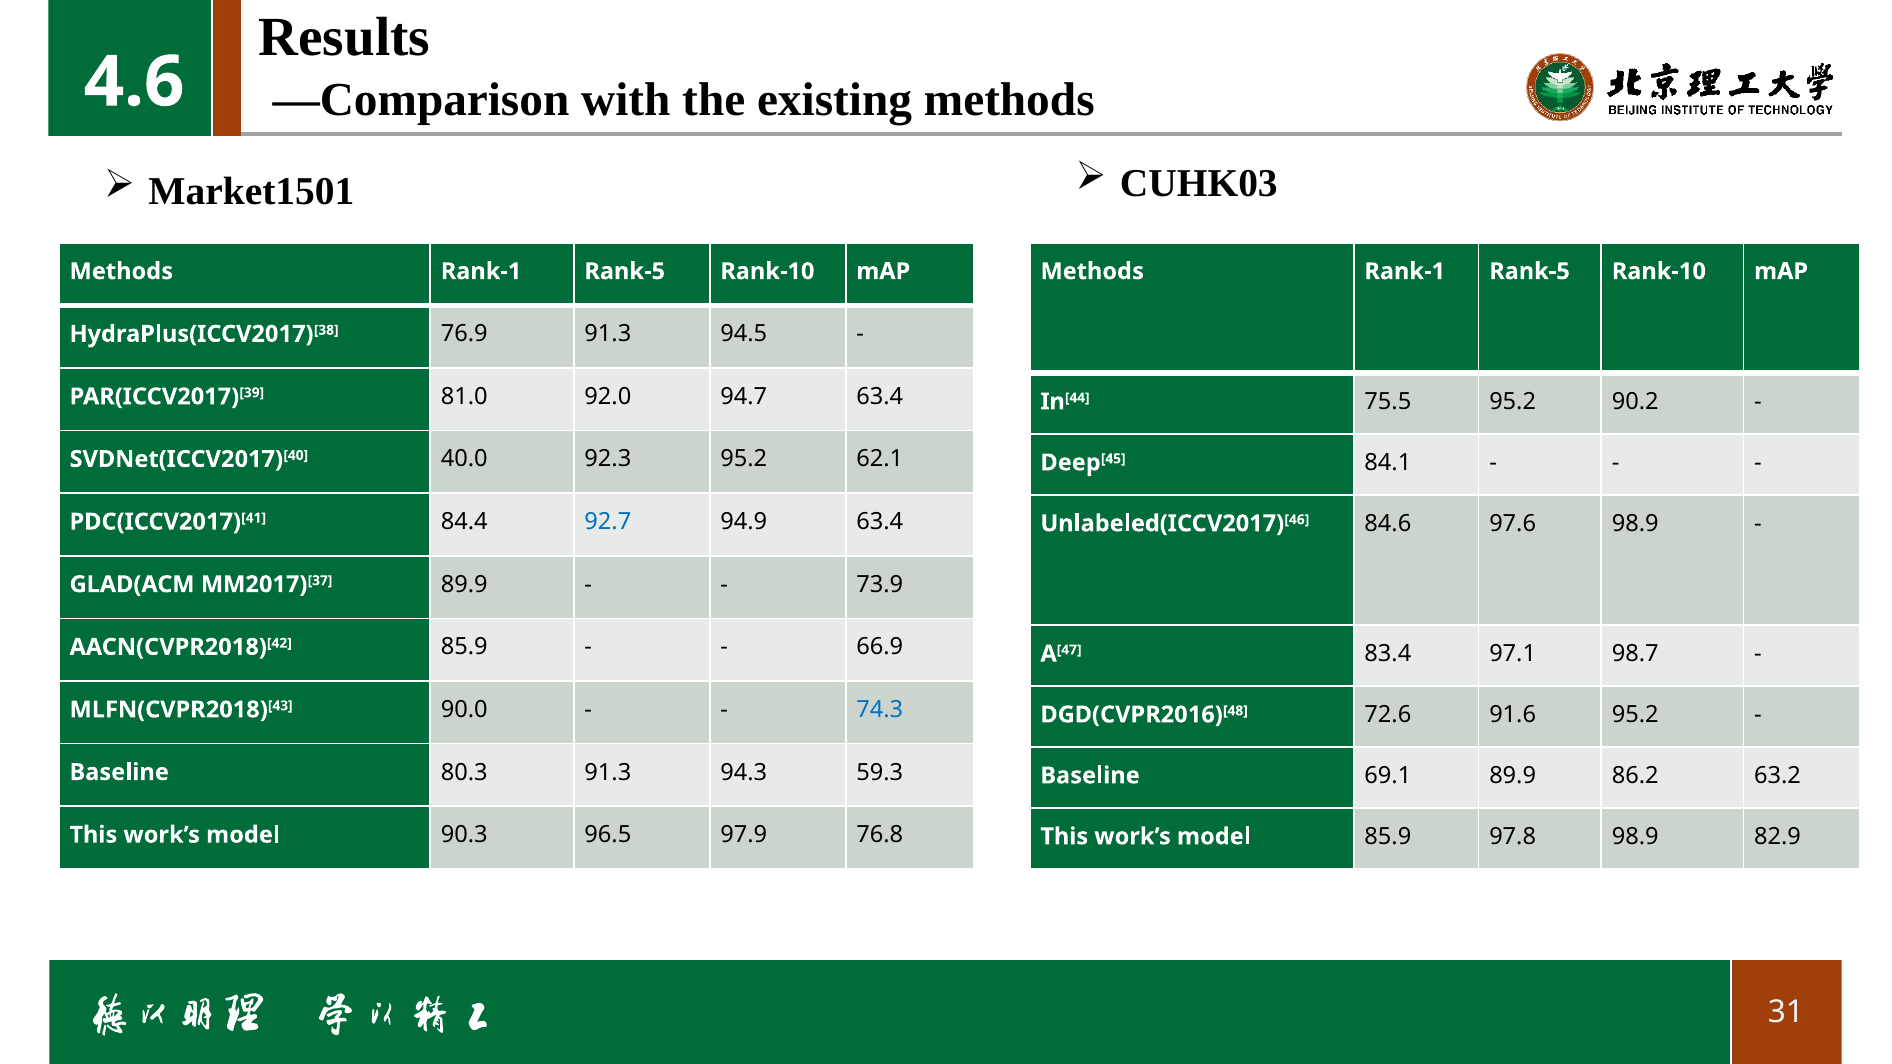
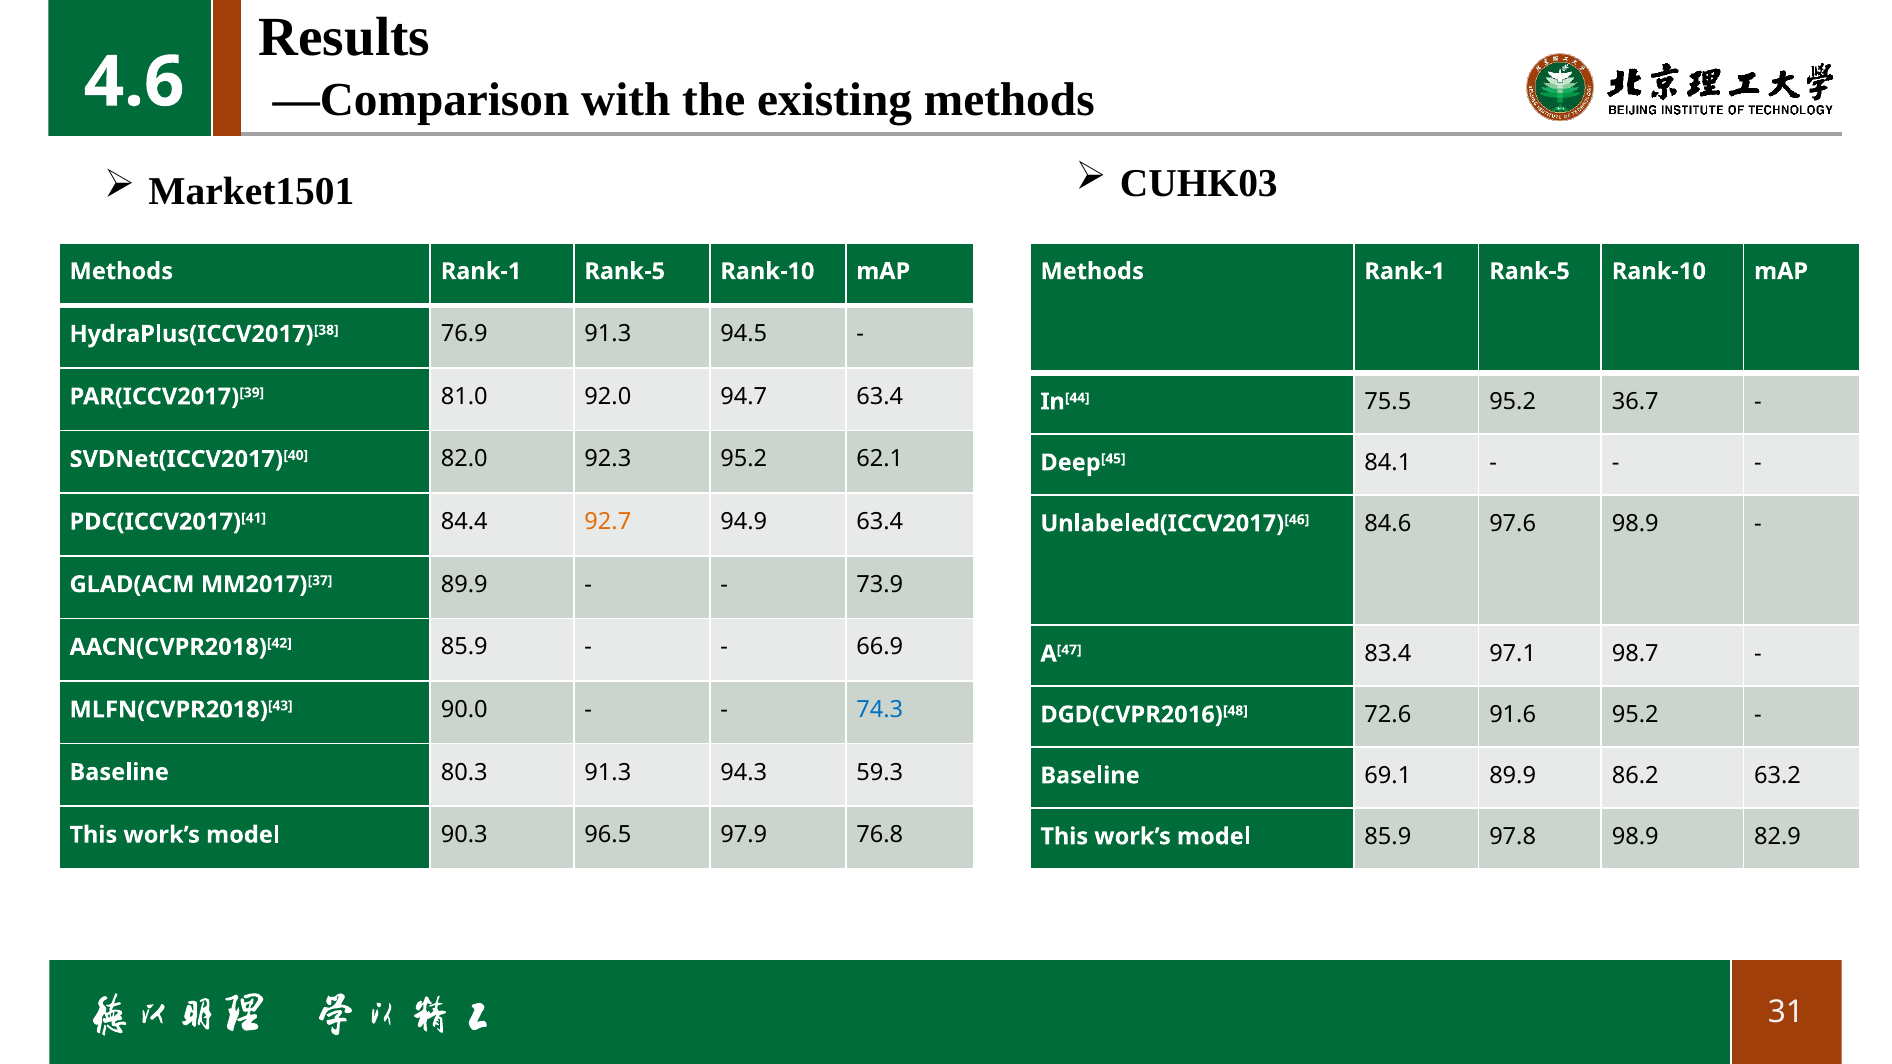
90.2: 90.2 -> 36.7 (1635, 402)
40.0: 40.0 -> 82.0 (464, 459)
92.7 colour: blue -> orange (608, 522)
